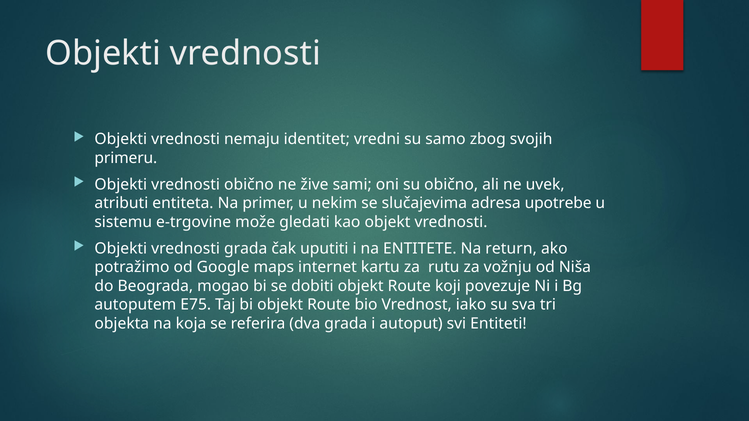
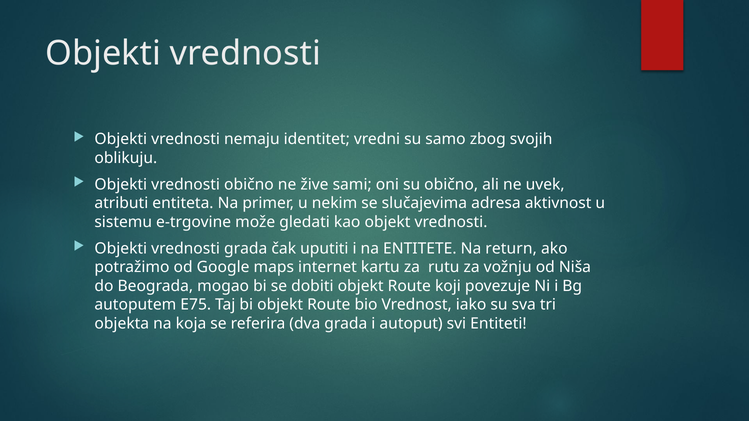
primeru: primeru -> oblikuju (126, 158)
upotrebe: upotrebe -> aktivnost (558, 203)
